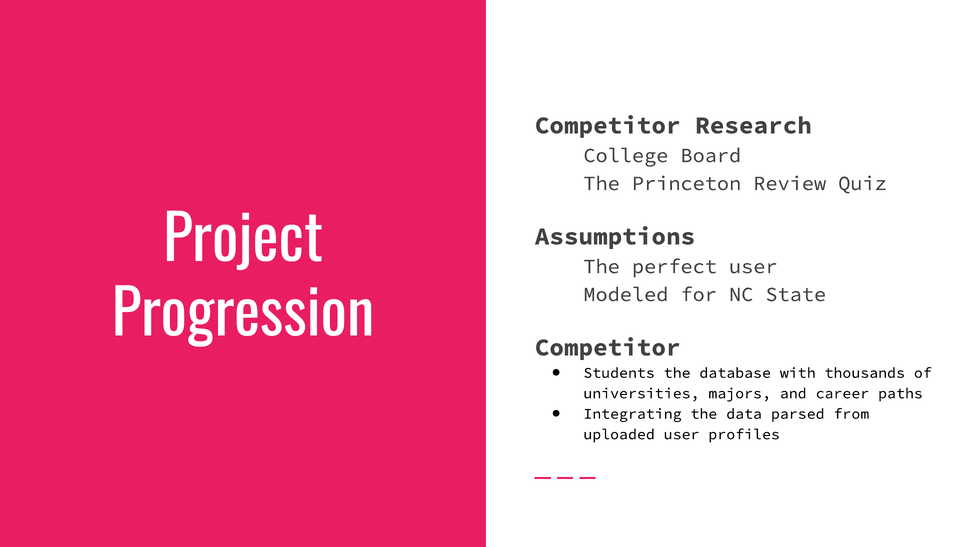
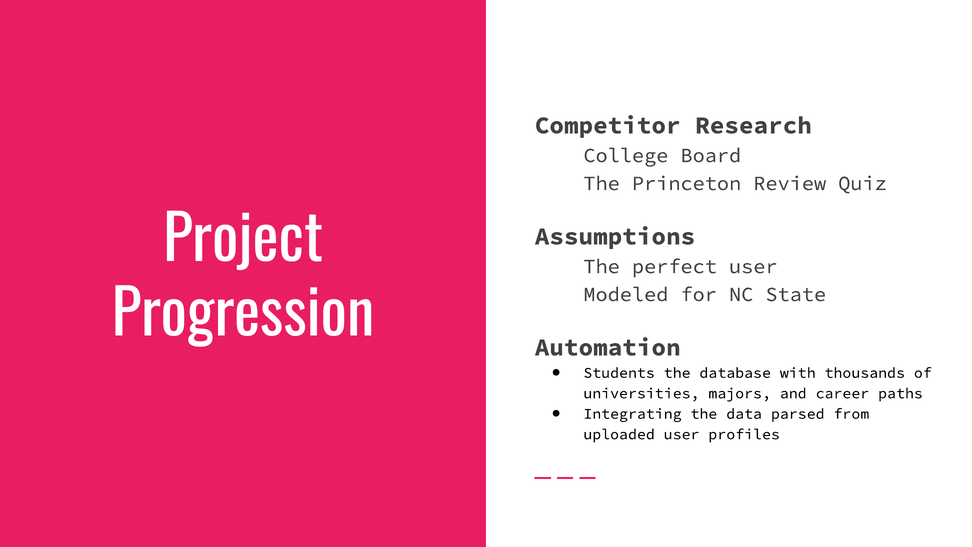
Competitor: Competitor -> Automation (608, 347)
